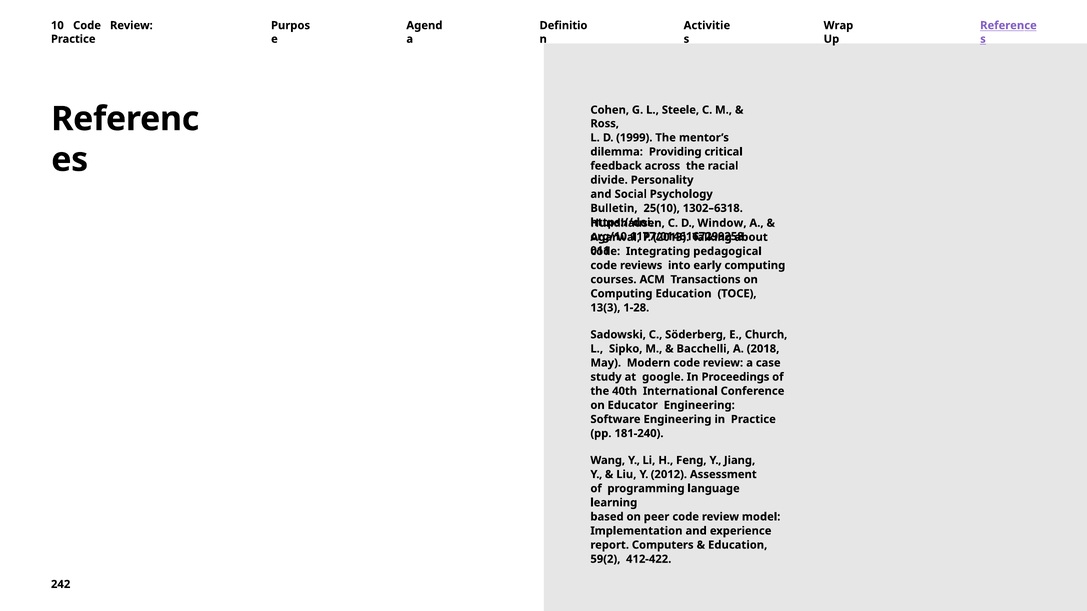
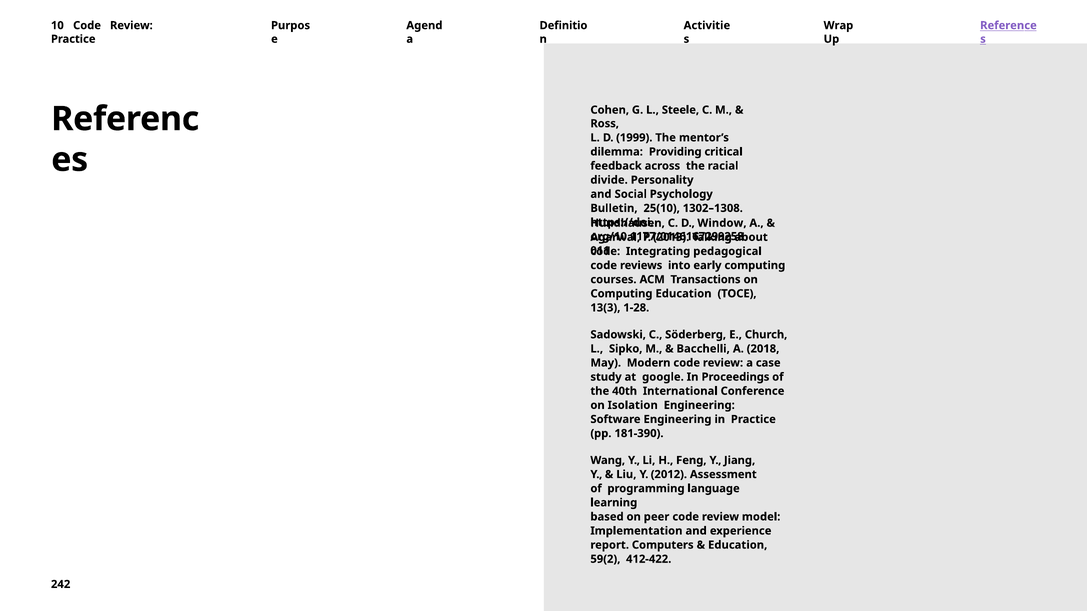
1302–6318: 1302–6318 -> 1302–1308 (713, 208)
Educator: Educator -> Isolation (633, 405)
181-240: 181-240 -> 181-390 (639, 434)
